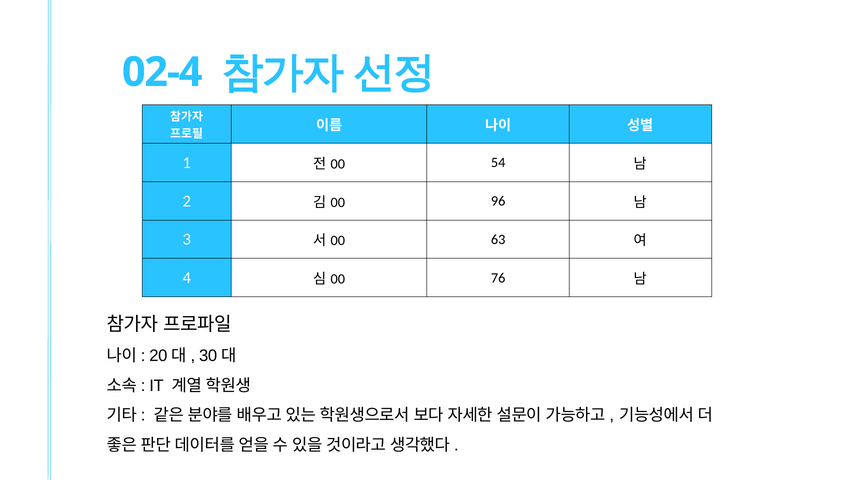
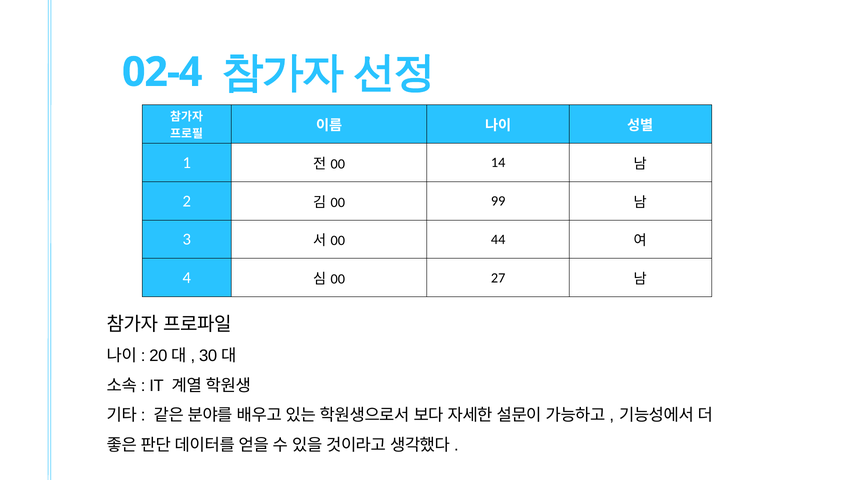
54: 54 -> 14 (498, 163)
96: 96 -> 99 (498, 201)
63: 63 -> 44 (498, 240)
76: 76 -> 27 (498, 278)
